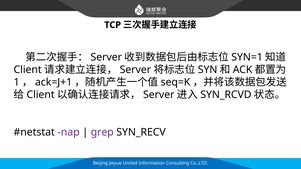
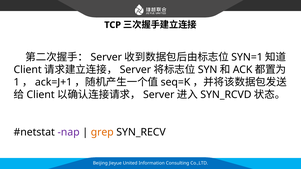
grep colour: purple -> orange (102, 132)
